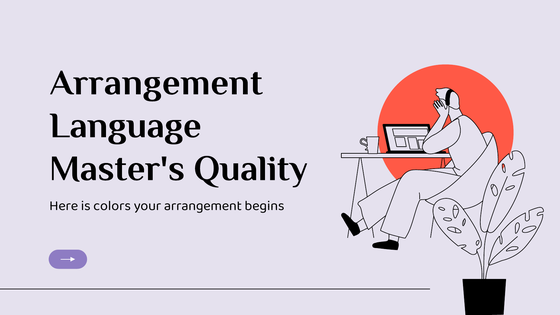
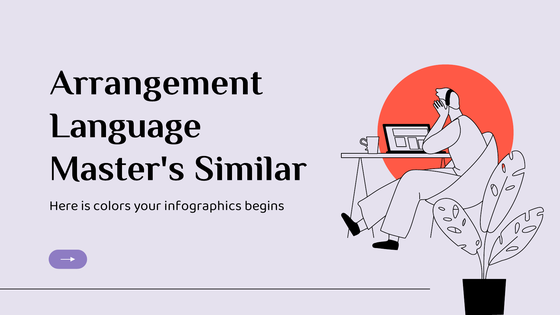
Quality: Quality -> Similar (251, 168)
your arrangement: arrangement -> infographics (203, 205)
